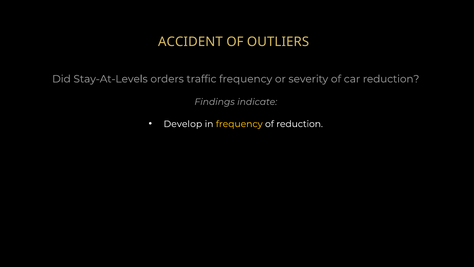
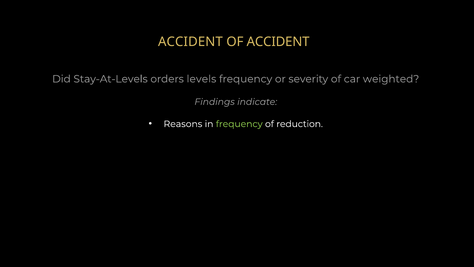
OF OUTLIERS: OUTLIERS -> ACCIDENT (278, 42)
traffic: traffic -> levels (201, 79)
car reduction: reduction -> weighted (391, 79)
Develop: Develop -> Reasons (183, 124)
frequency colour: yellow -> light green (239, 124)
